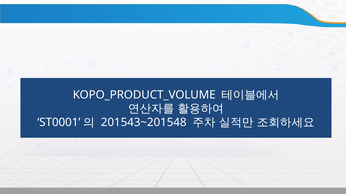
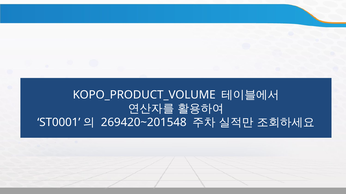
201543~201548: 201543~201548 -> 269420~201548 (144, 123)
